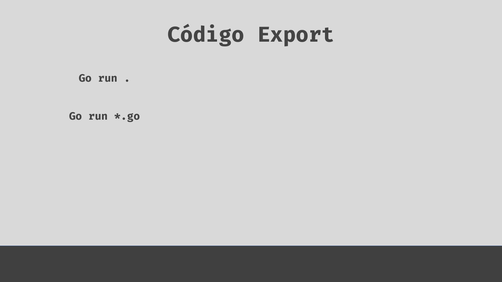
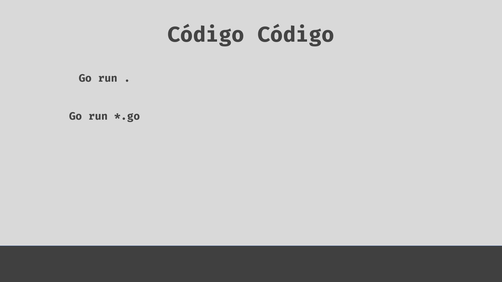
Código Export: Export -> Código (296, 35)
